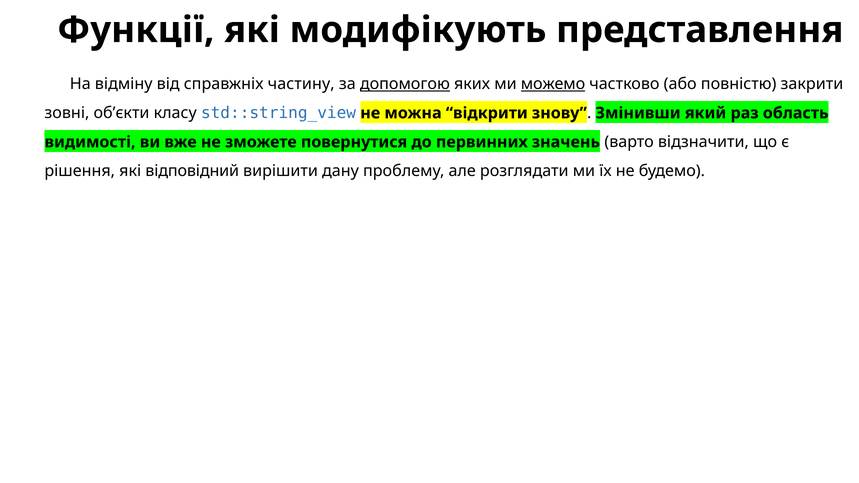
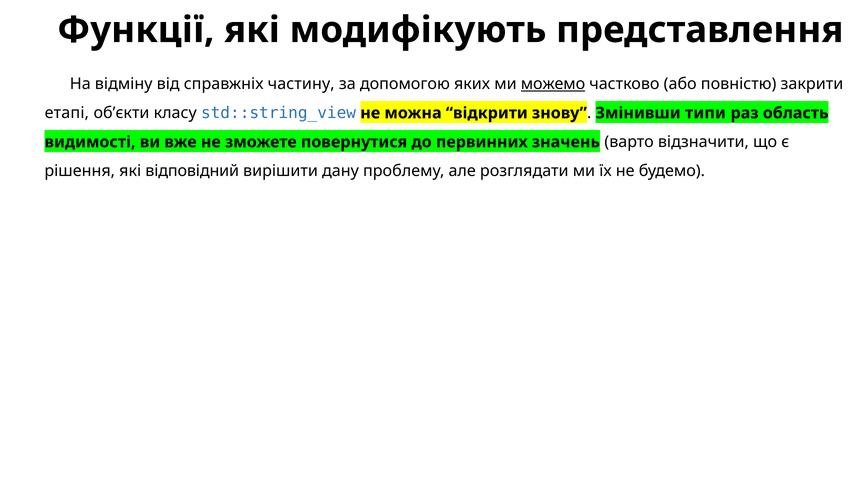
допомогою underline: present -> none (405, 84)
зовні: зовні -> етапі (67, 113)
який: який -> типи (705, 113)
